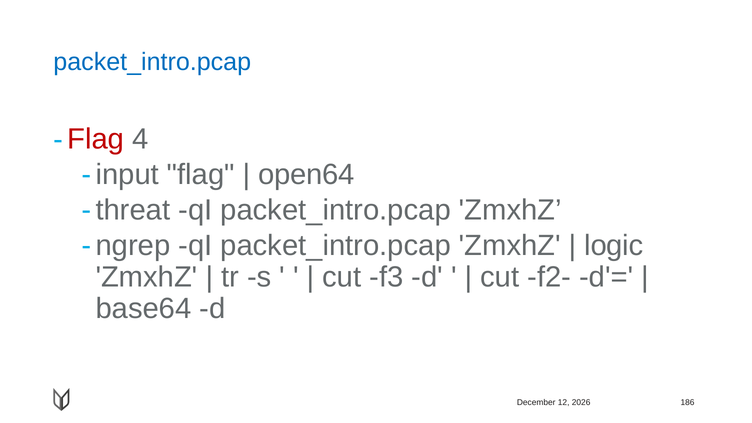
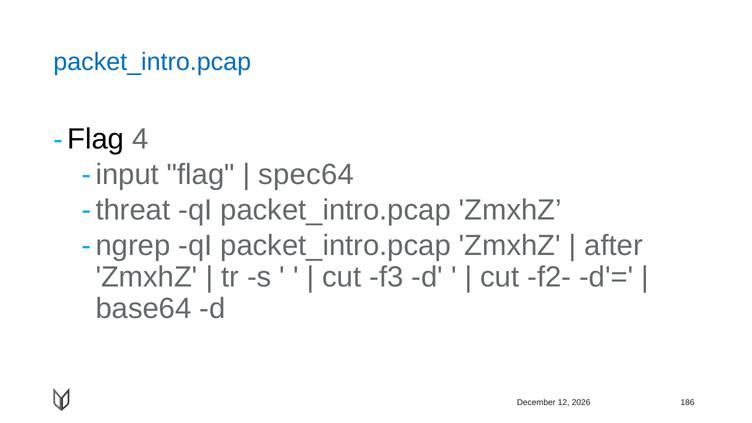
Flag colour: red -> black (96, 139)
open64: open64 -> spec64 (306, 175)
logic: logic -> after (614, 246)
